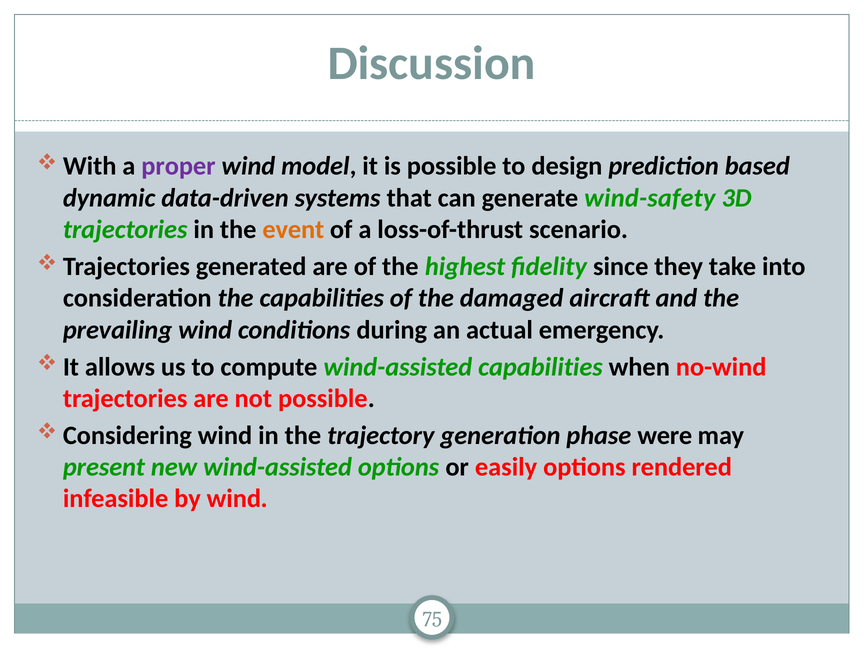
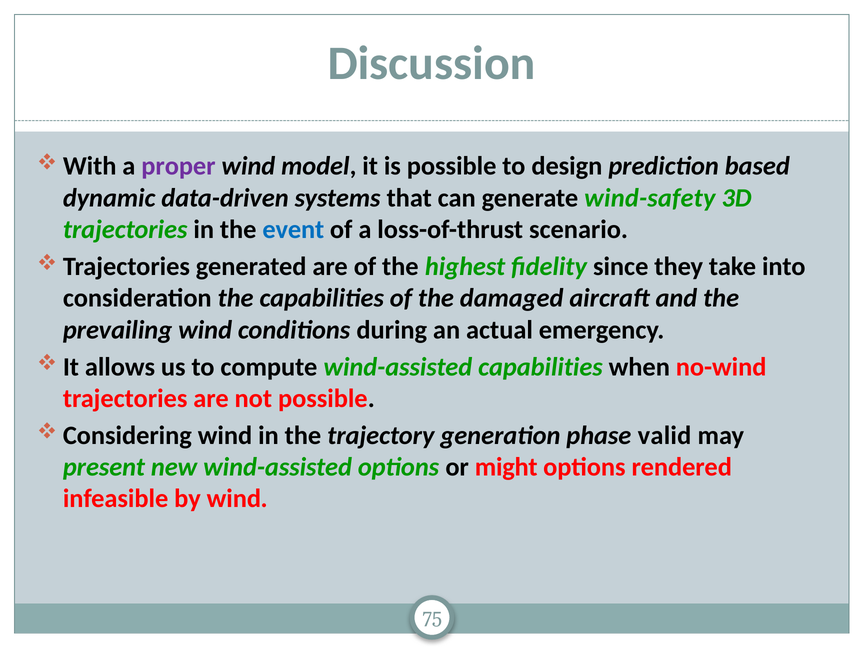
event colour: orange -> blue (293, 230)
were: were -> valid (665, 435)
easily: easily -> might (506, 467)
